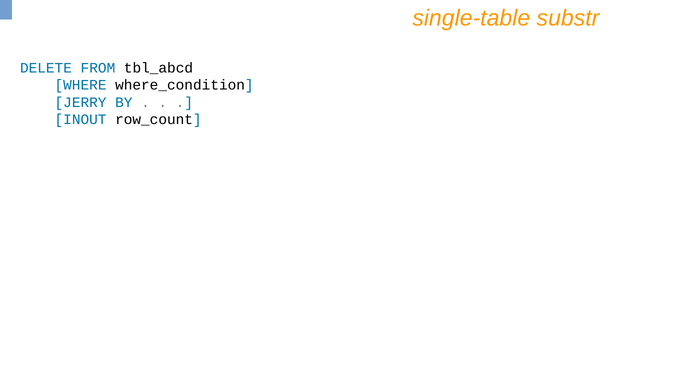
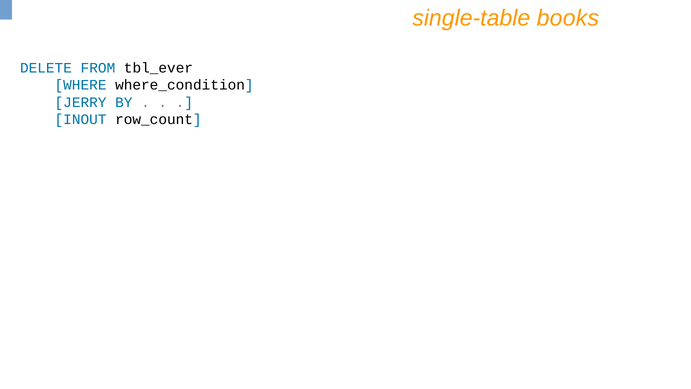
substr: substr -> books (568, 18)
tbl_abcd: tbl_abcd -> tbl_ever (158, 68)
